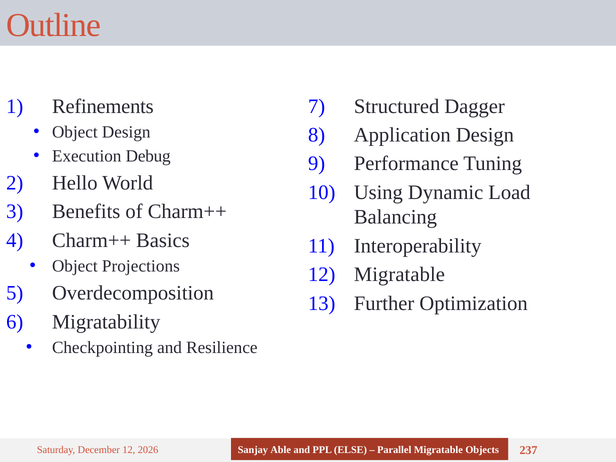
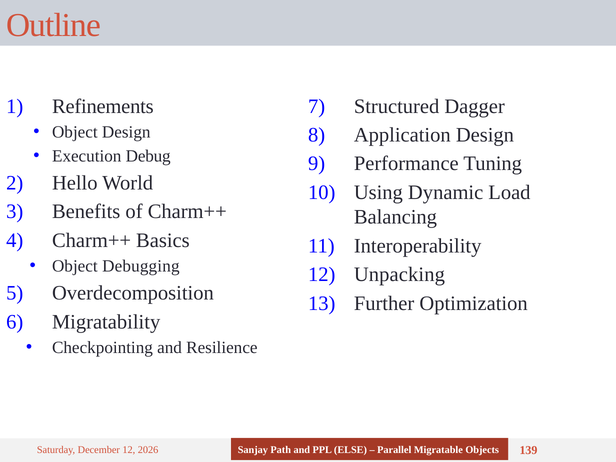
Projections: Projections -> Debugging (141, 266)
Migratable: Migratable -> Unpacking (399, 275)
Able: Able -> Path (281, 450)
237: 237 -> 139 (528, 450)
